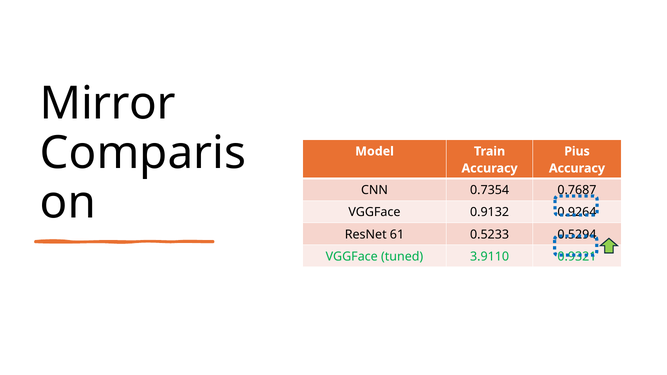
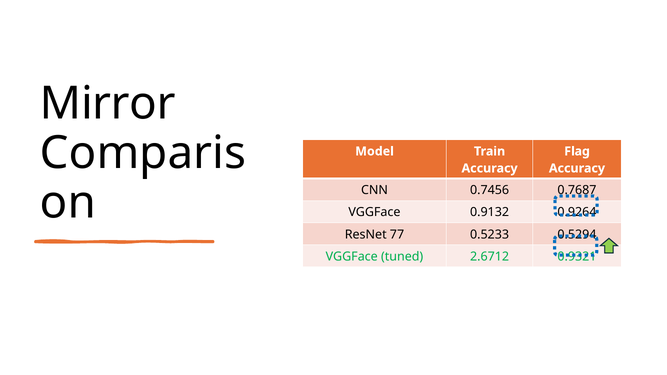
Pius: Pius -> Flag (577, 151)
0.7354: 0.7354 -> 0.7456 (490, 190)
61: 61 -> 77 (397, 234)
3.9110: 3.9110 -> 2.6712 (490, 257)
